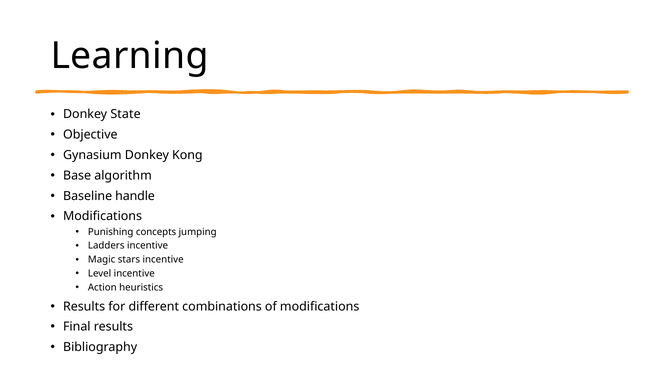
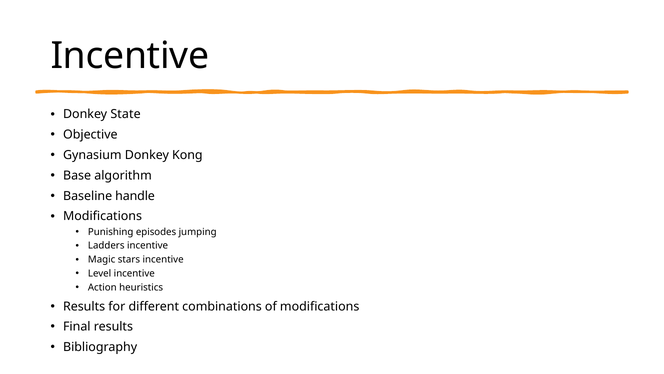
Learning: Learning -> Incentive (130, 56)
concepts: concepts -> episodes (156, 231)
